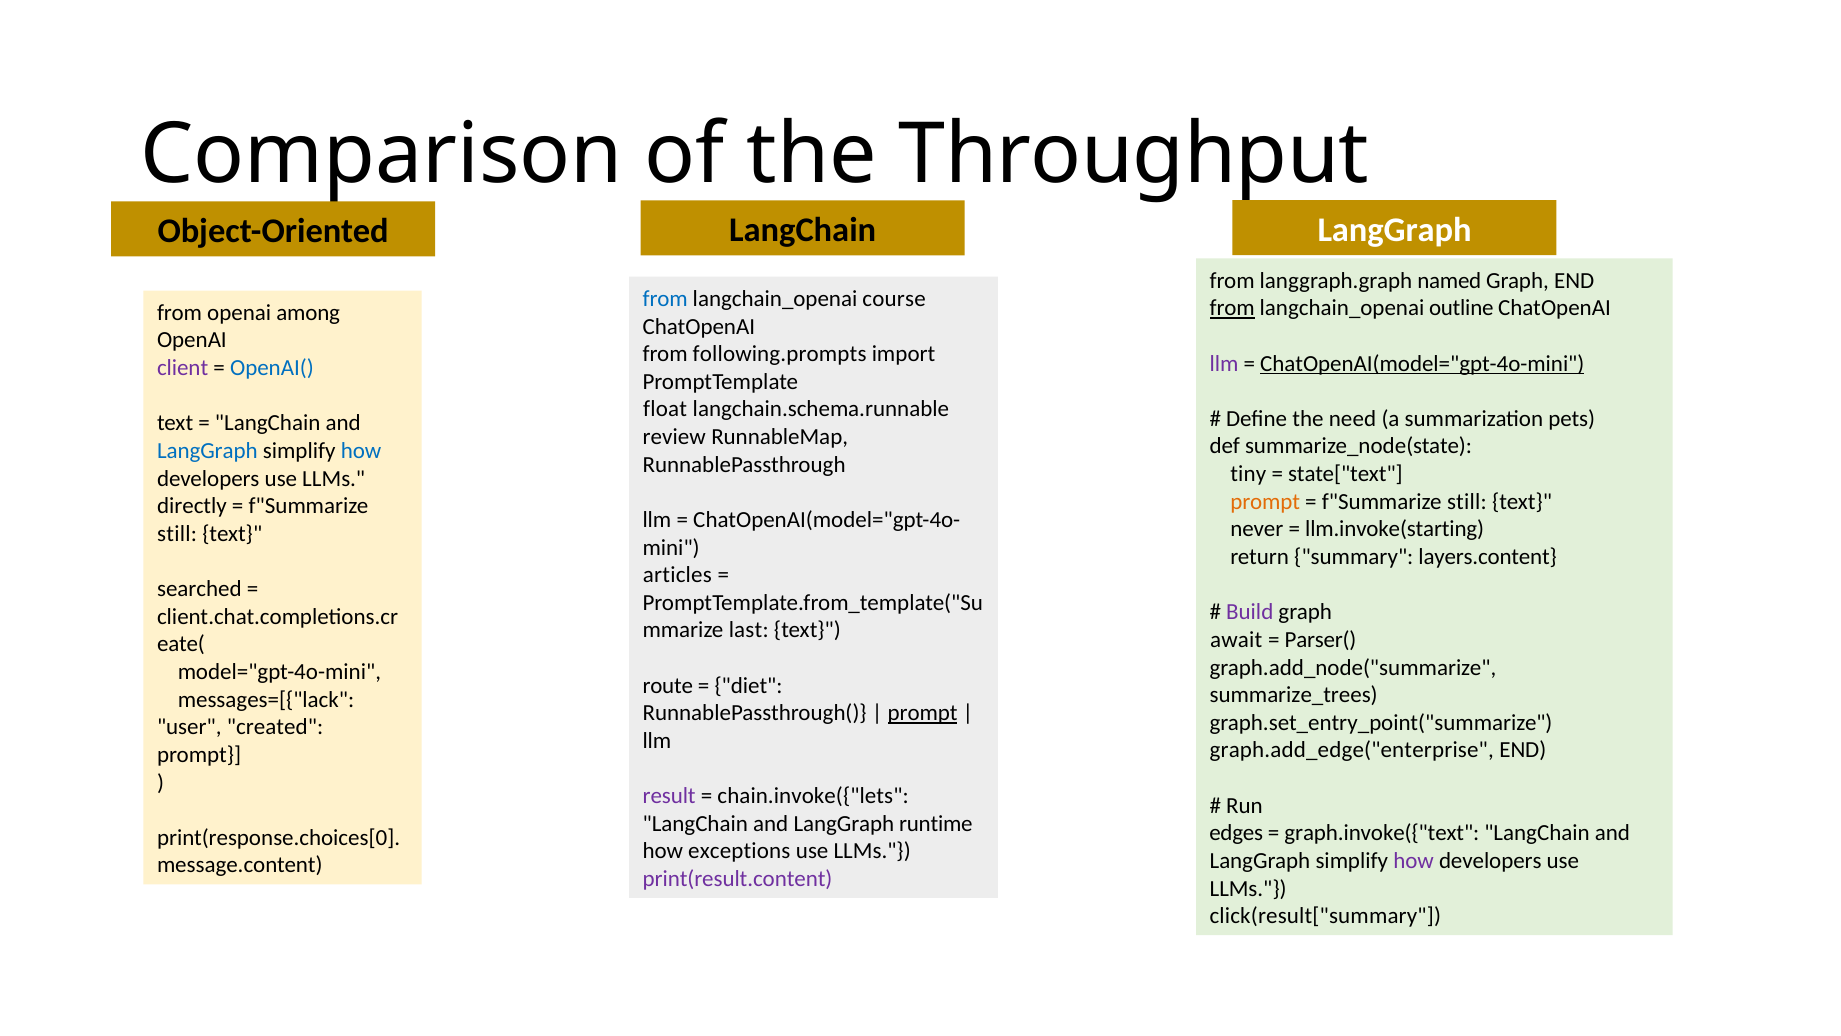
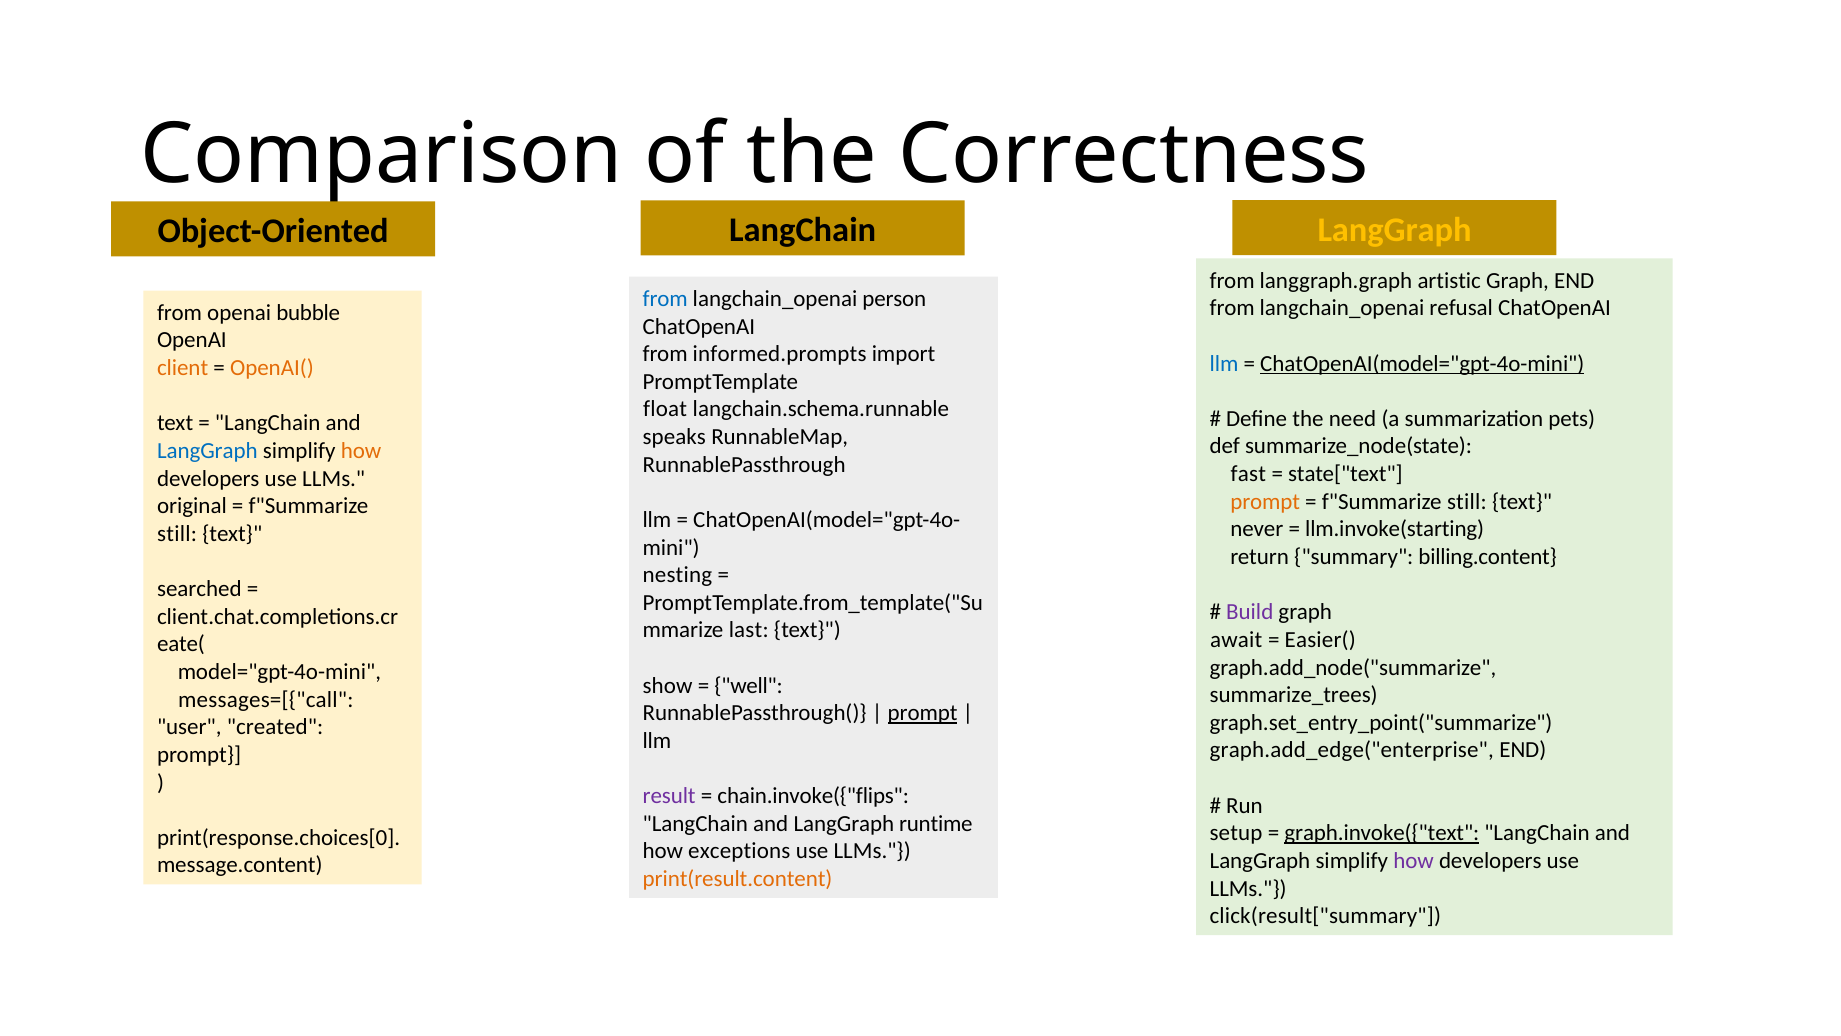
Throughput: Throughput -> Correctness (1134, 155)
LangGraph colour: white -> yellow (1395, 230)
named: named -> artistic (1449, 281)
course: course -> person (894, 299)
from underline: present -> none (1232, 308)
outline: outline -> refusal (1461, 308)
among: among -> bubble (308, 313)
following.prompts: following.prompts -> informed.prompts (780, 354)
llm colour: purple -> blue (1224, 363)
client colour: purple -> orange (183, 368)
OpenAI( colour: blue -> orange (272, 368)
review: review -> speaks (674, 437)
how colour: blue -> orange (361, 451)
tiny: tiny -> fast (1248, 474)
directly: directly -> original (192, 506)
layers.content: layers.content -> billing.content (1488, 557)
articles: articles -> nesting (677, 575)
Parser(: Parser( -> Easier( (1320, 640)
route: route -> show (668, 685)
diet: diet -> well (749, 685)
messages=[{"lack: messages=[{"lack -> messages=[{"call (266, 699)
chain.invoke({"lets: chain.invoke({"lets -> chain.invoke({"flips (813, 796)
edges: edges -> setup (1236, 833)
graph.invoke({"text underline: none -> present (1382, 833)
print(result.content colour: purple -> orange (737, 879)
